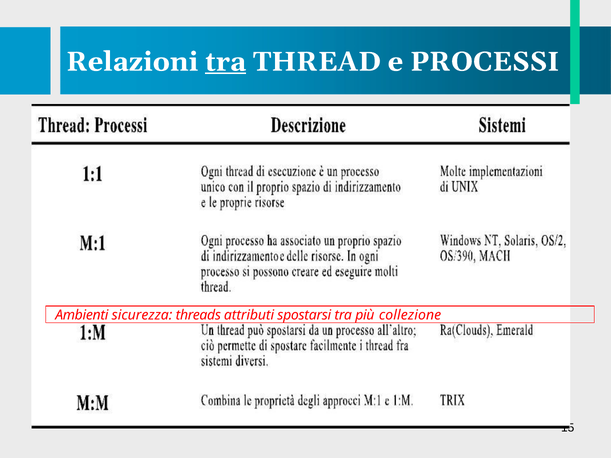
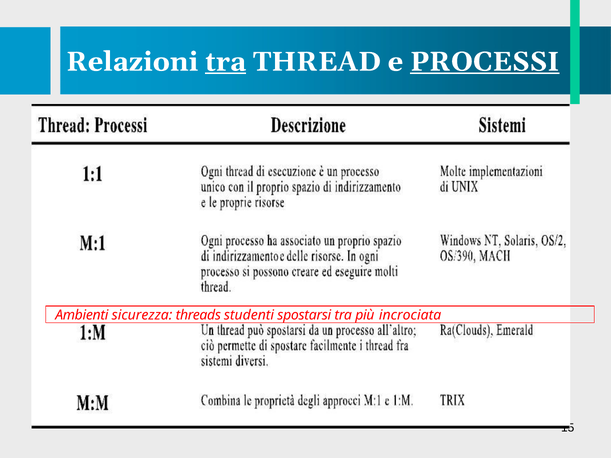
PROCESSI underline: none -> present (485, 62)
attributi: attributi -> studenti (249, 315)
collezione: collezione -> incrociata (410, 315)
